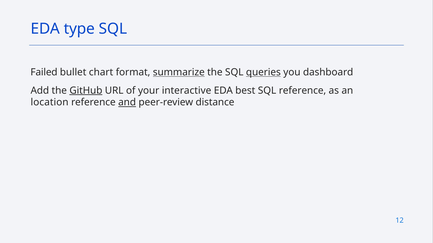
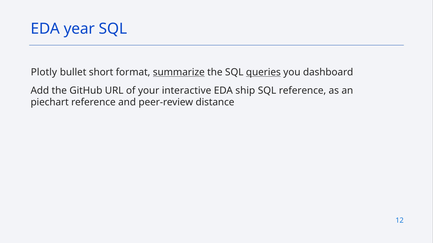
type: type -> year (79, 29)
Failed: Failed -> Plotly (44, 72)
chart: chart -> short (101, 72)
GitHub underline: present -> none (86, 91)
best: best -> ship (245, 91)
location: location -> piechart (50, 103)
and underline: present -> none (127, 103)
